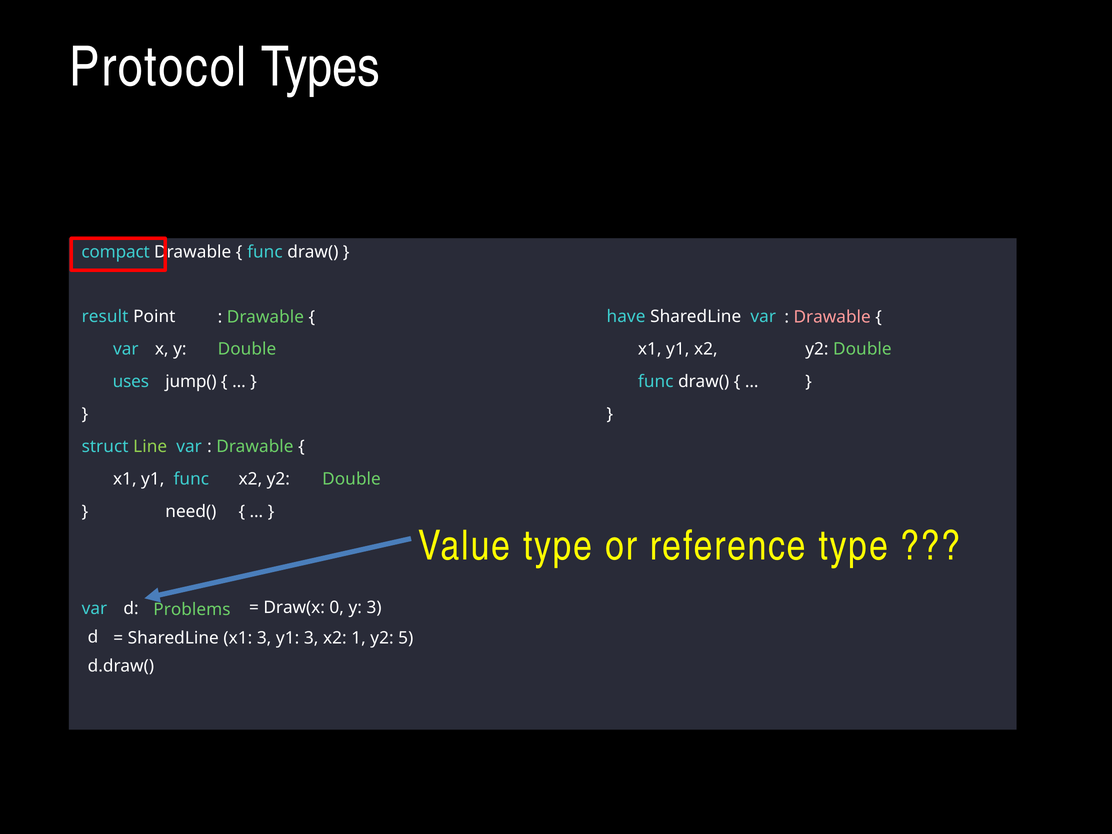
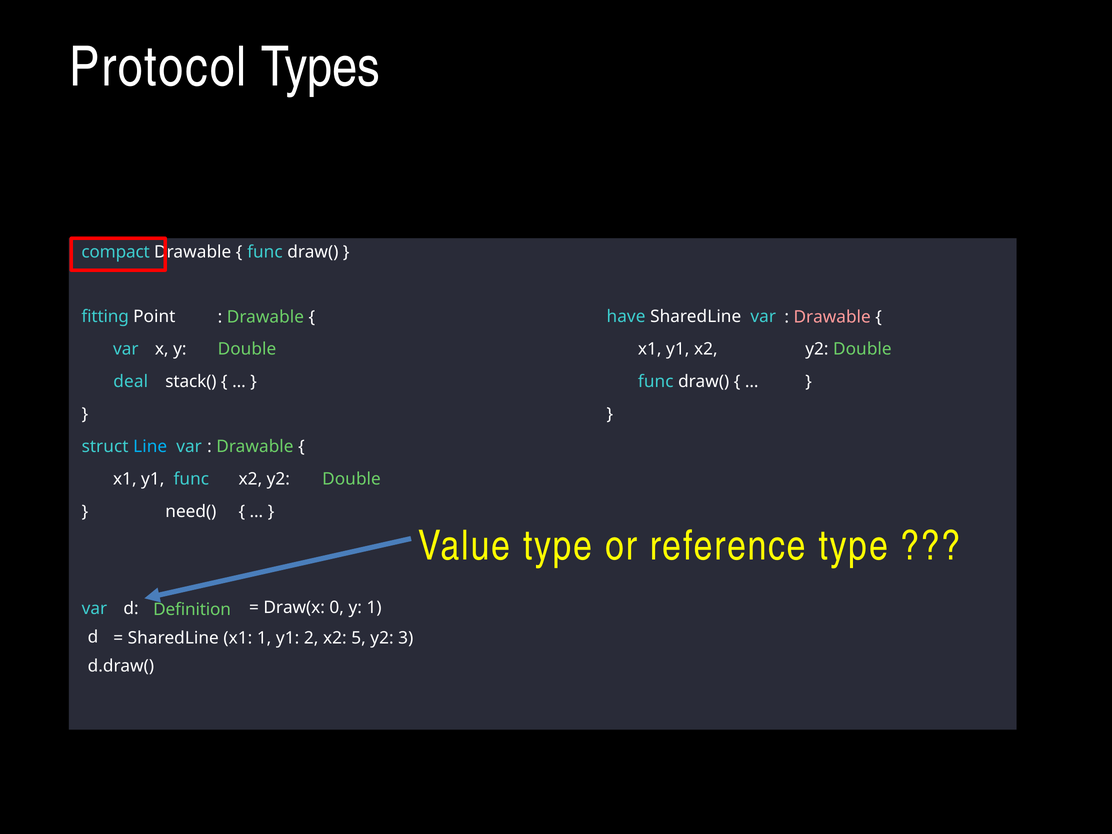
result: result -> fitting (105, 317)
uses: uses -> deal (131, 382)
jump(: jump( -> stack( (191, 382)
Line colour: light green -> light blue (150, 447)
y 3: 3 -> 1 (374, 607)
Problems: Problems -> Definition (192, 609)
x1 3: 3 -> 1 (264, 638)
y1 3: 3 -> 2 (311, 638)
1: 1 -> 5 (359, 638)
5: 5 -> 3 (406, 638)
